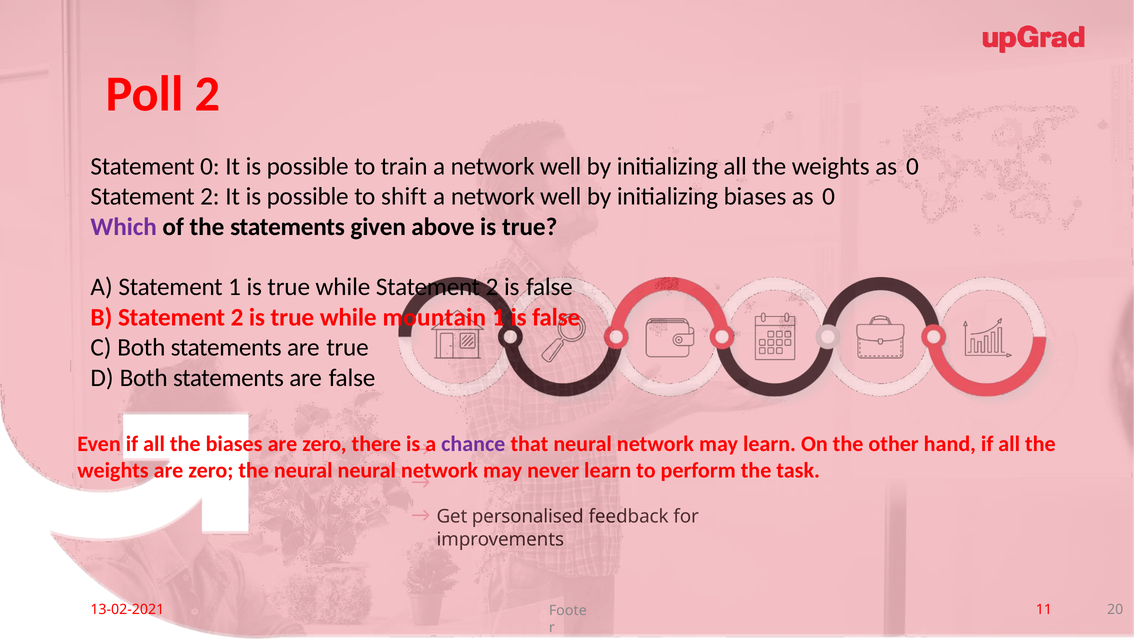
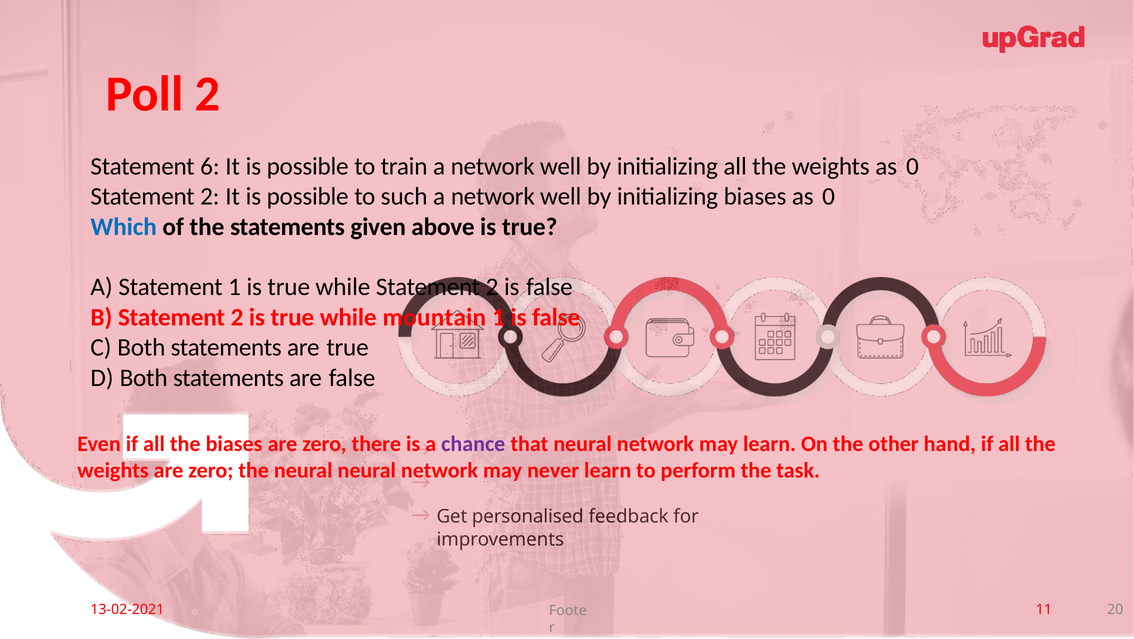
Statement 0: 0 -> 6 (210, 166)
shift: shift -> such (404, 197)
Which colour: purple -> blue (124, 227)
